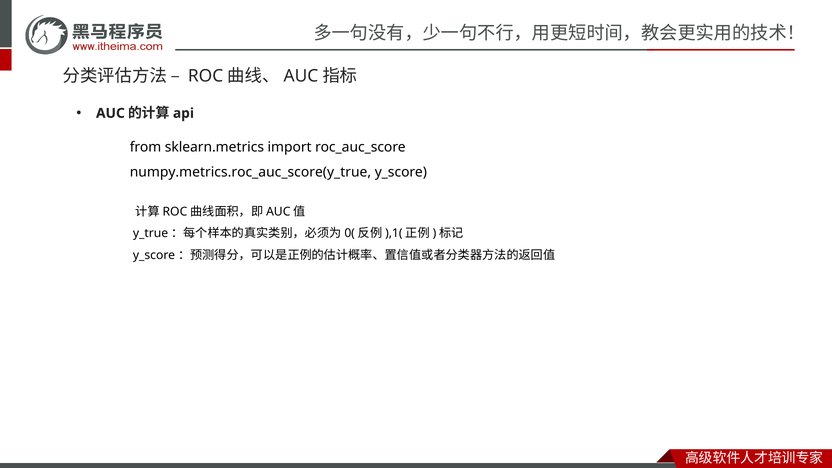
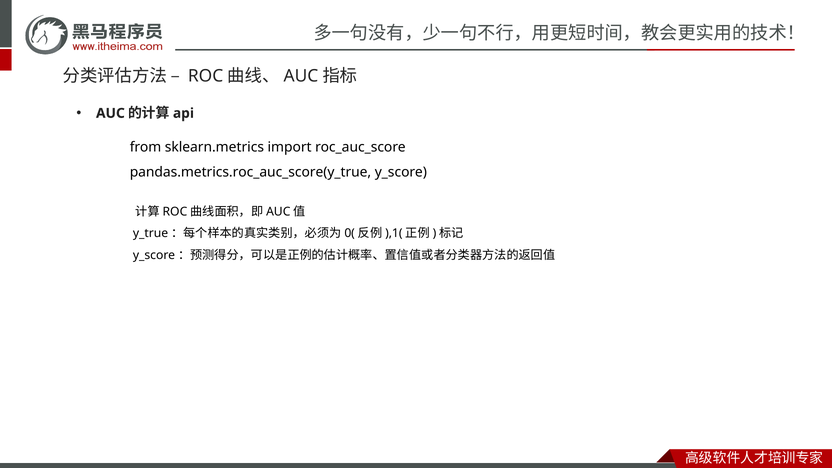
numpy.metrics.roc_auc_score(y_true: numpy.metrics.roc_auc_score(y_true -> pandas.metrics.roc_auc_score(y_true (250, 172)
